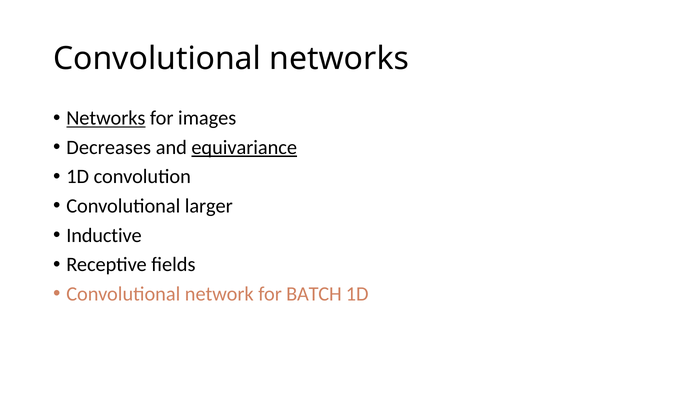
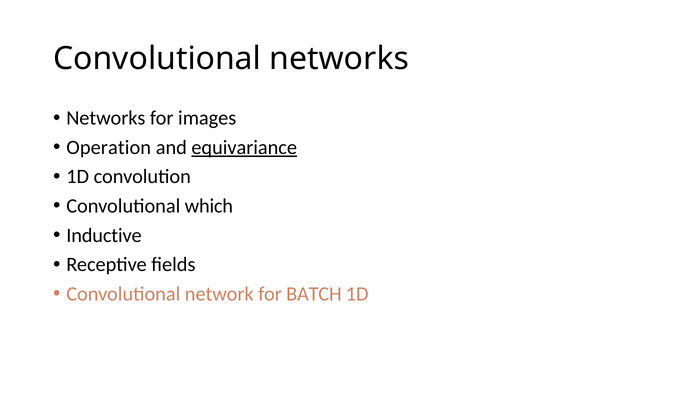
Networks underline: present -> none (106, 118)
Decreases: Decreases -> Operation (109, 147)
larger: larger -> which (209, 206)
